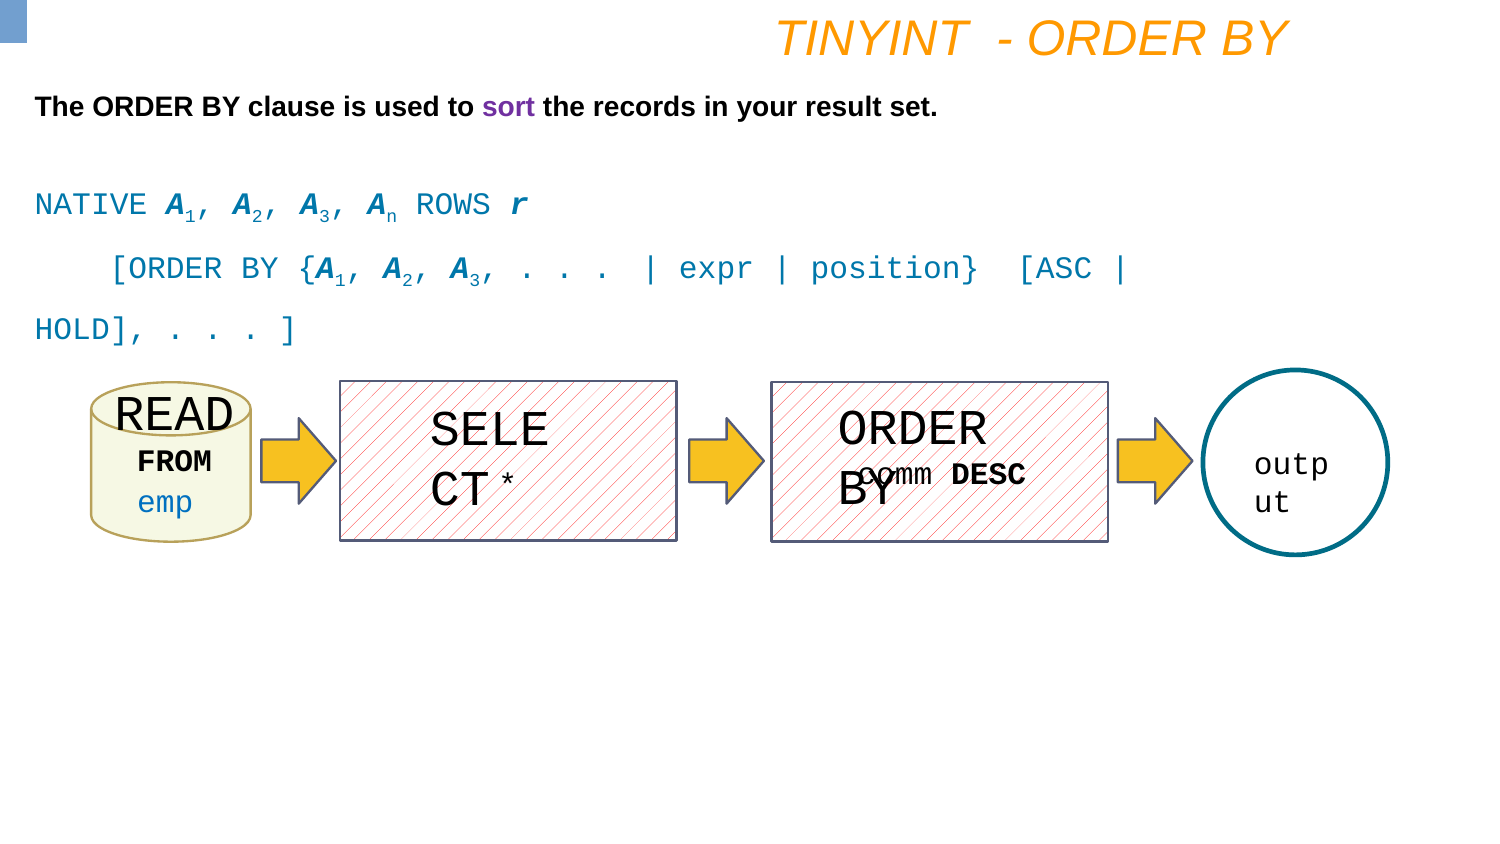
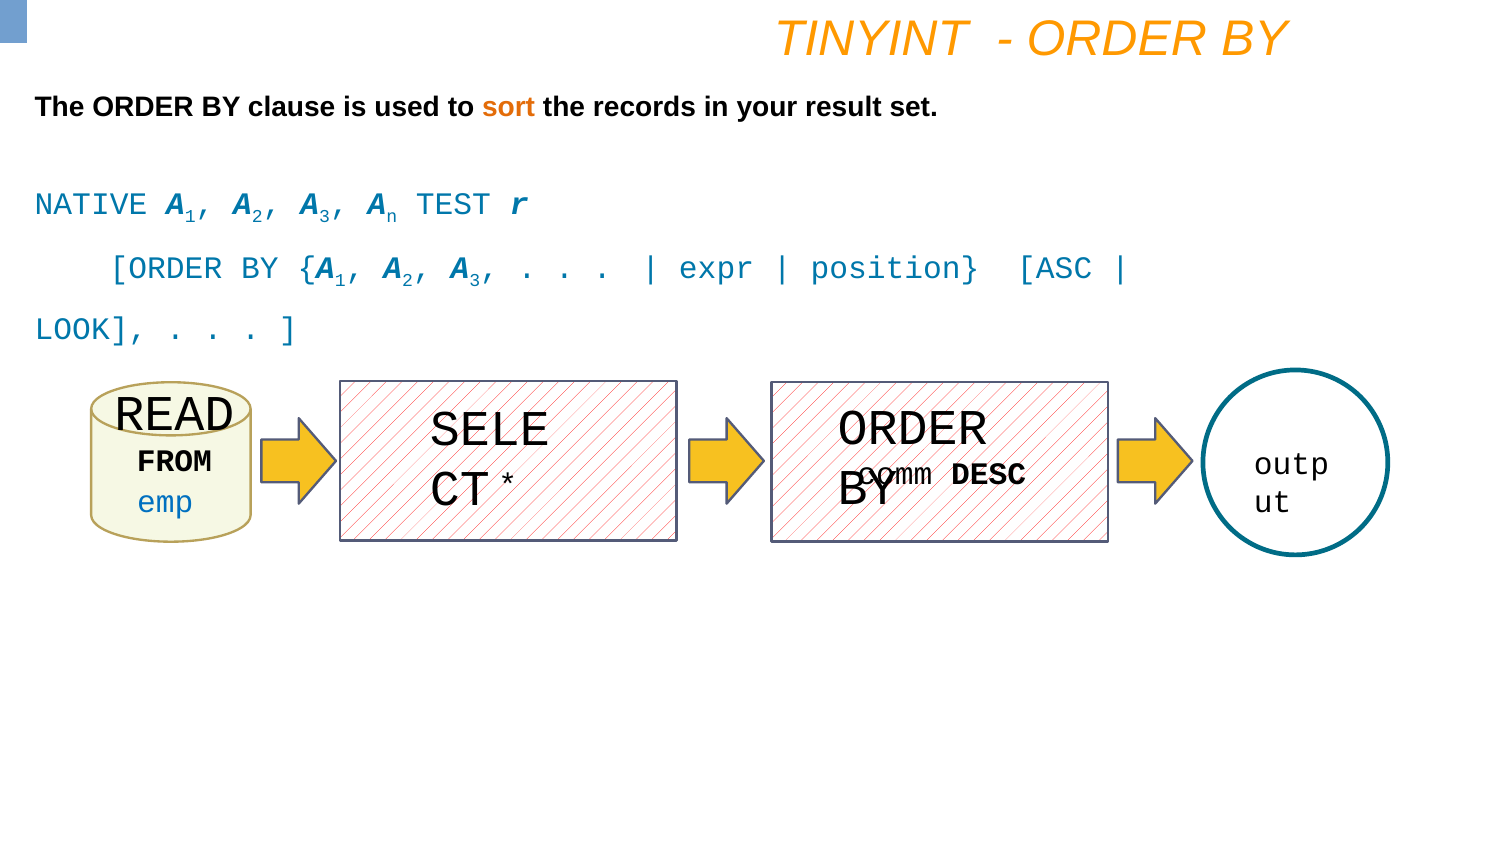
sort colour: purple -> orange (509, 107)
ROWS: ROWS -> TEST (453, 204)
HOLD: HOLD -> LOOK (91, 329)
